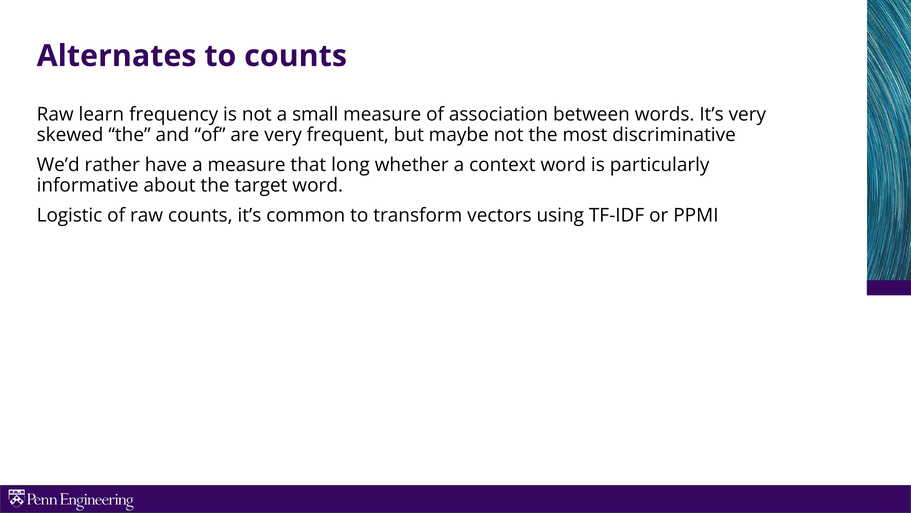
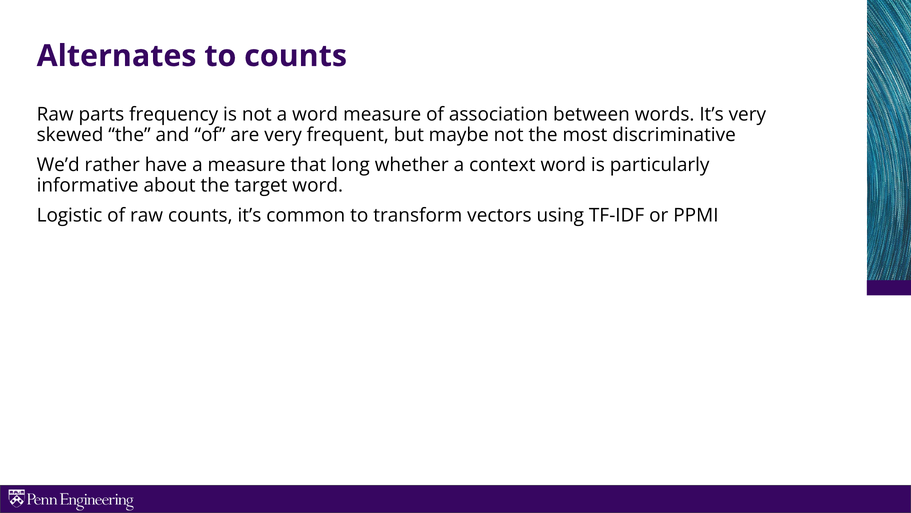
learn: learn -> parts (101, 114)
a small: small -> word (315, 114)
